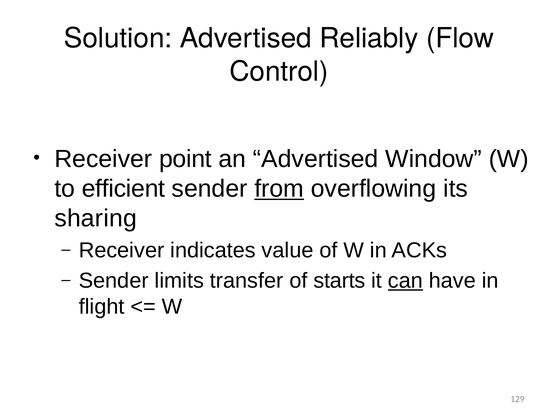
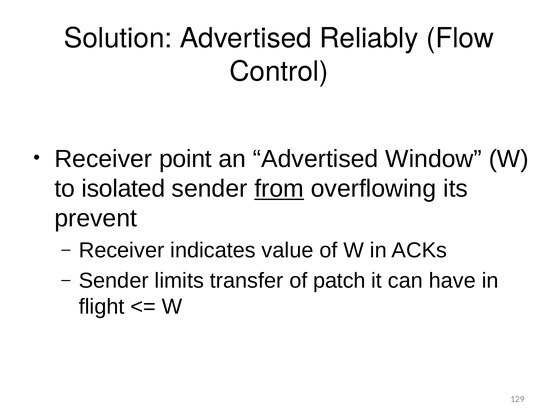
efficient: efficient -> isolated (123, 189)
sharing: sharing -> prevent (96, 219)
starts: starts -> patch (339, 281)
can underline: present -> none (405, 281)
